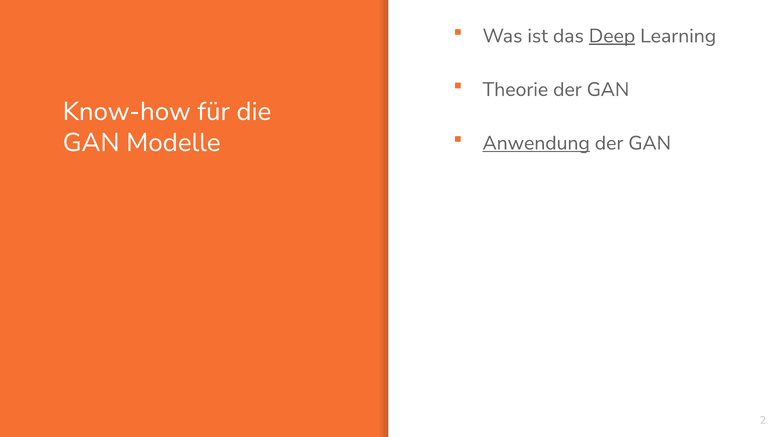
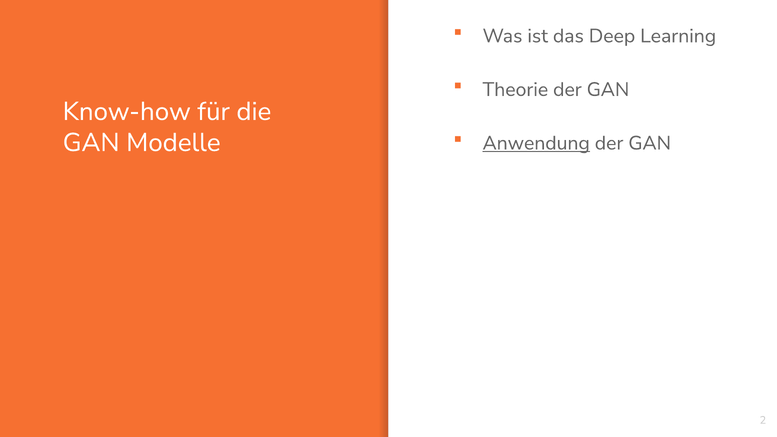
Deep underline: present -> none (612, 36)
